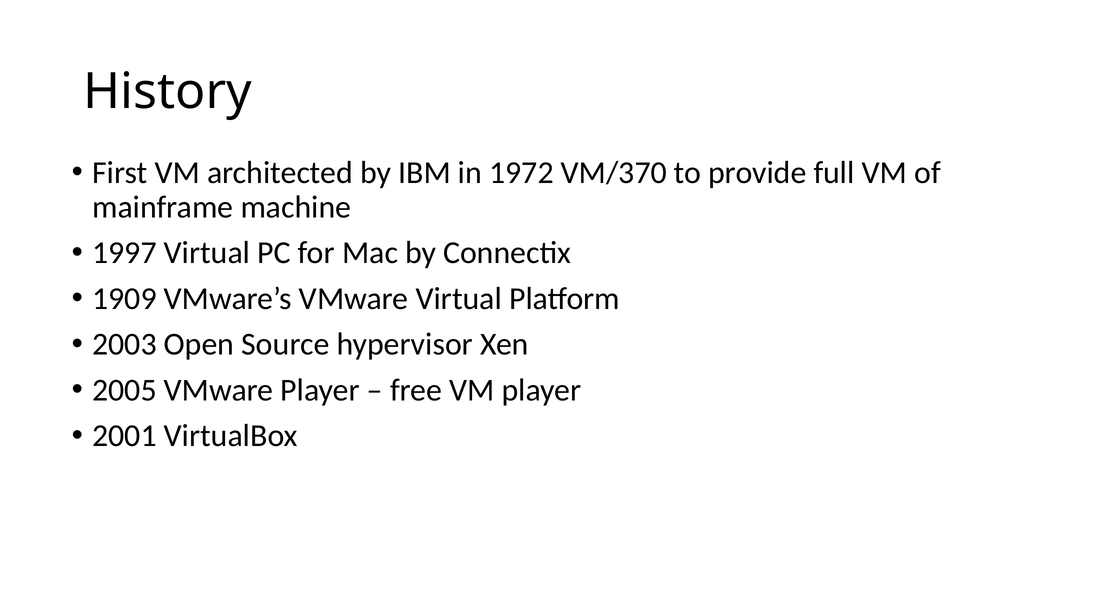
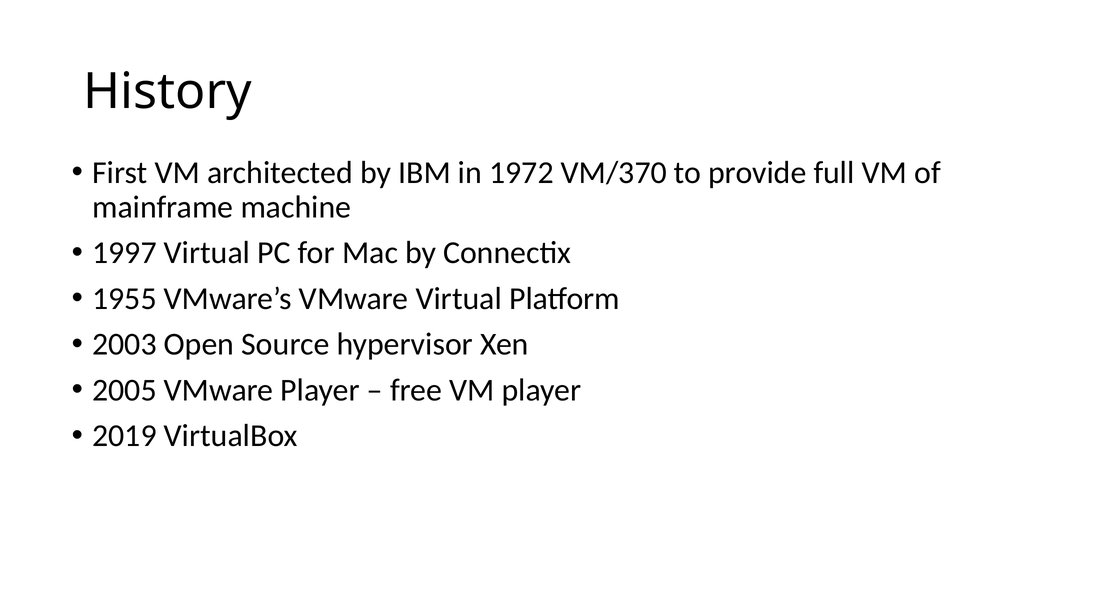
1909: 1909 -> 1955 (124, 299)
2001: 2001 -> 2019 (124, 436)
